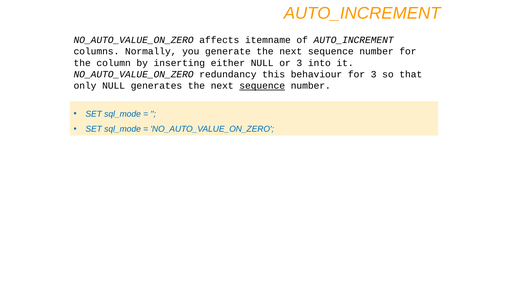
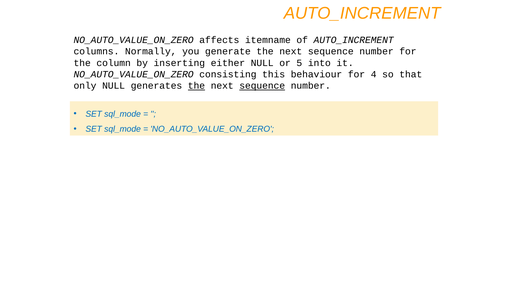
or 3: 3 -> 5 (299, 63)
redundancy: redundancy -> consisting (228, 74)
for 3: 3 -> 4 (374, 74)
the underline: none -> present (196, 86)
